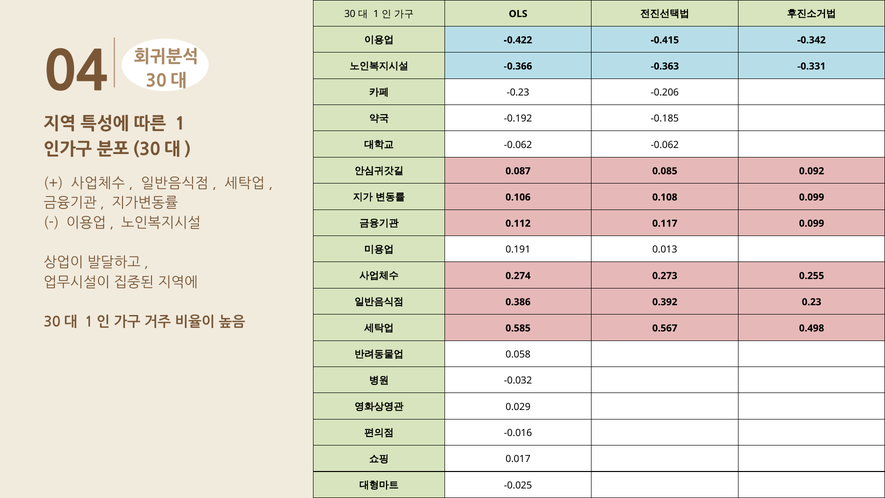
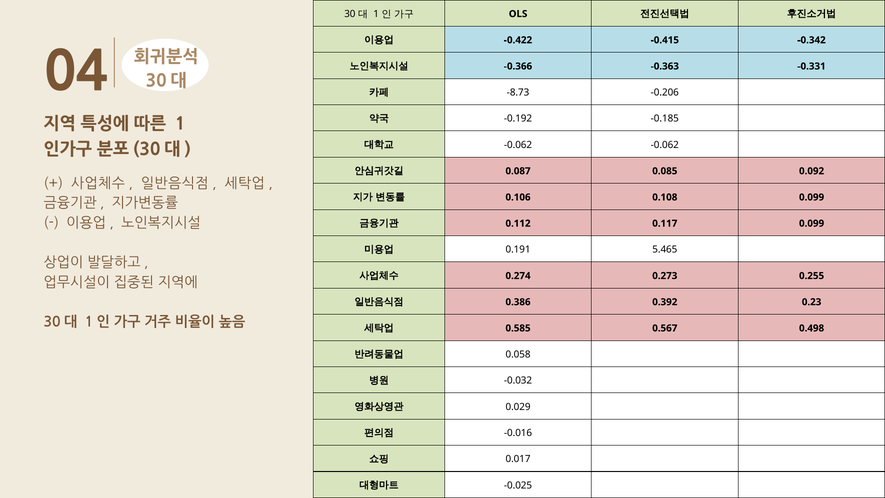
-0.23: -0.23 -> -8.73 (518, 92)
0.013: 0.013 -> 5.465 (665, 250)
